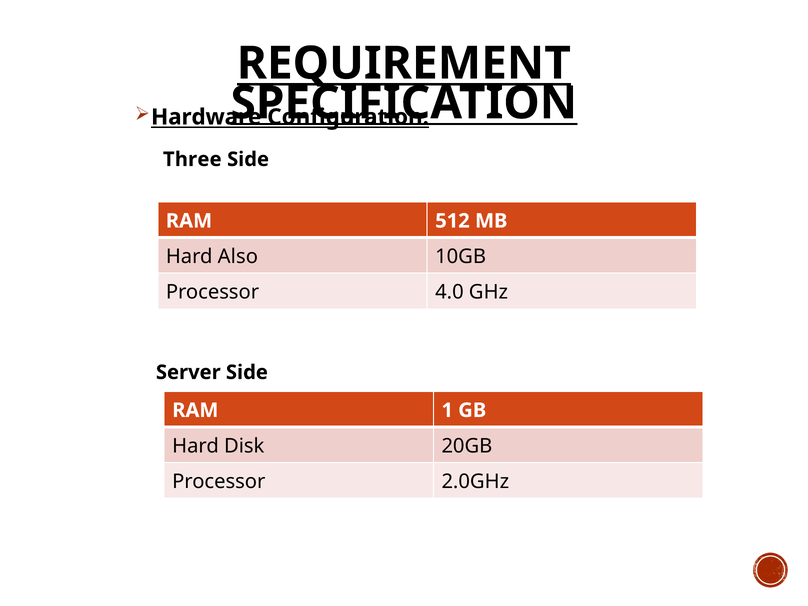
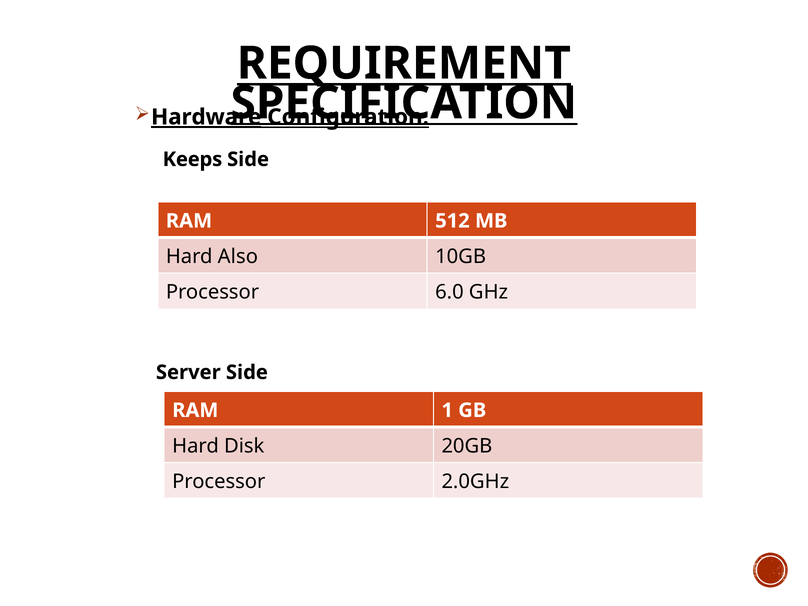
Hardware underline: none -> present (206, 117)
Three: Three -> Keeps (192, 159)
4.0: 4.0 -> 6.0 (449, 292)
